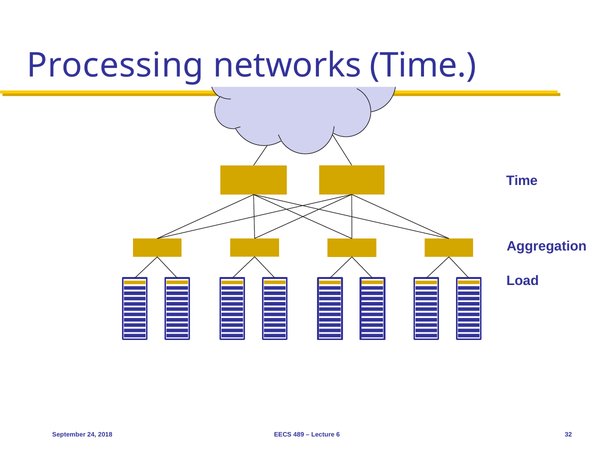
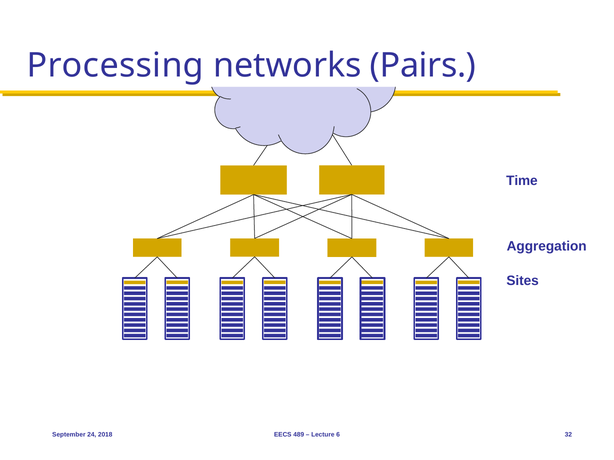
networks Time: Time -> Pairs (423, 66)
Load: Load -> Sites (523, 281)
